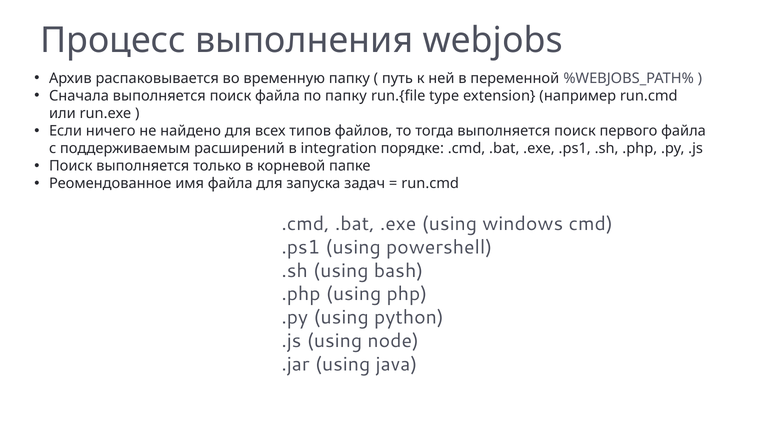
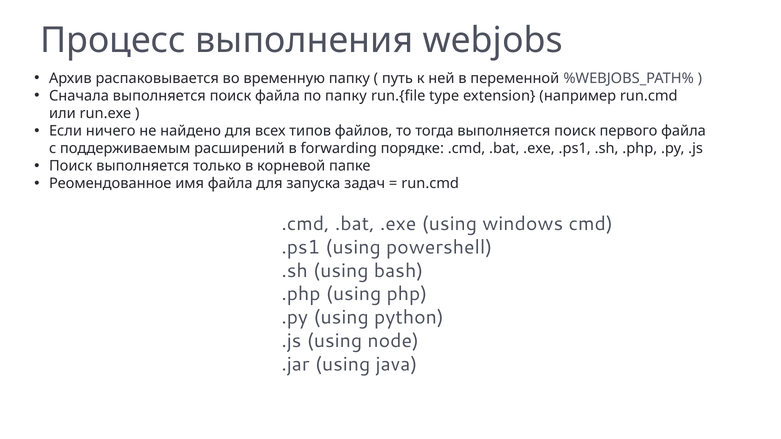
integration: integration -> forwarding (339, 149)
